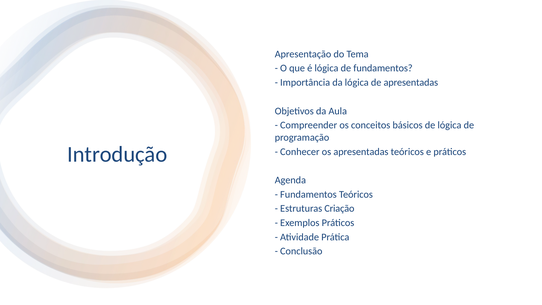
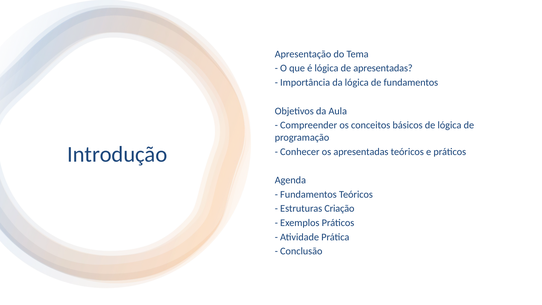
de fundamentos: fundamentos -> apresentadas (383, 68)
de apresentadas: apresentadas -> fundamentos (411, 82)
